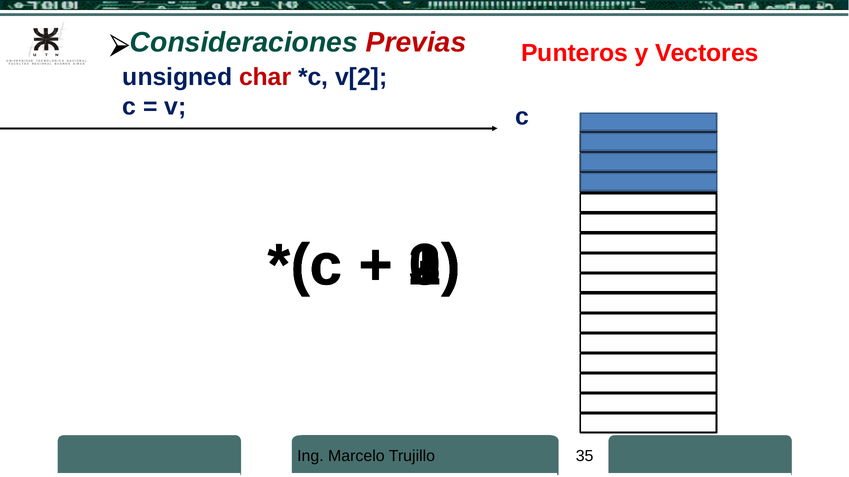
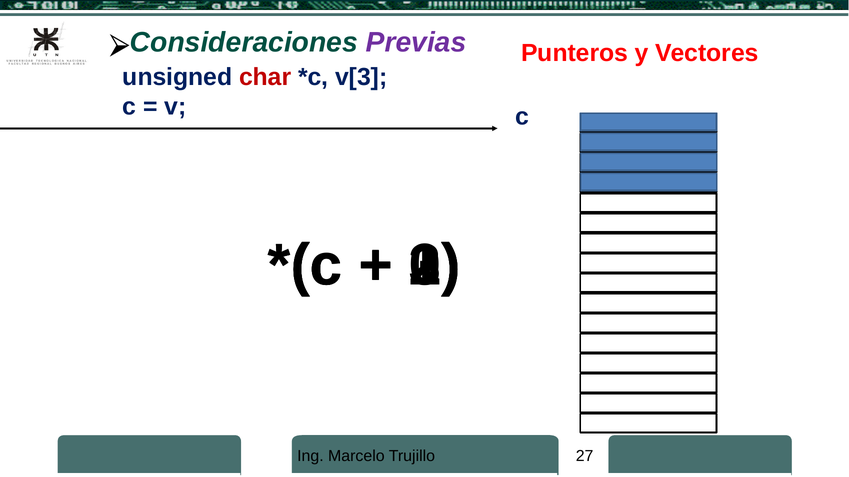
Previas colour: red -> purple (416, 42)
v[2: v[2 -> v[3 (361, 77)
35: 35 -> 27 (585, 456)
